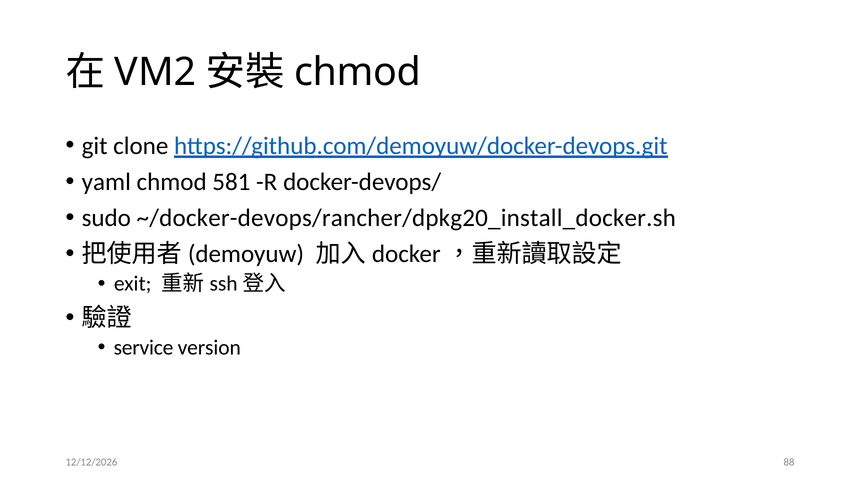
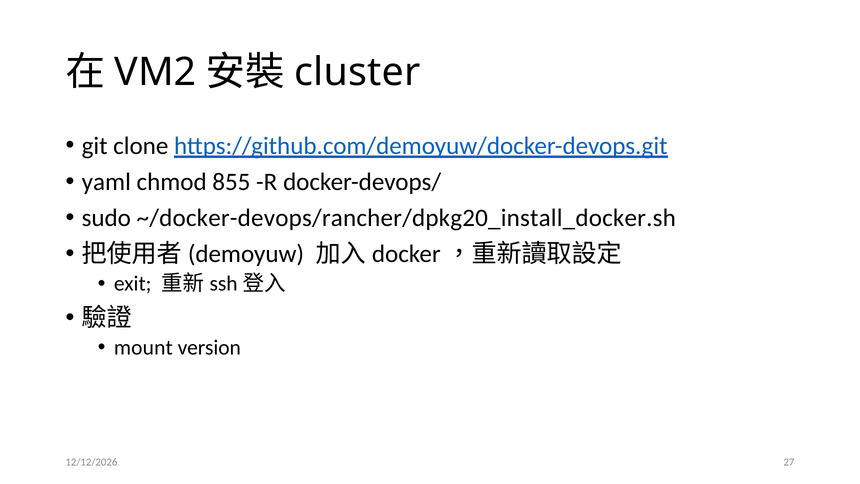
chmod: chmod -> cluster (357, 72)
581: 581 -> 855 (231, 182)
service: service -> mount (143, 347)
88: 88 -> 27 (789, 462)
